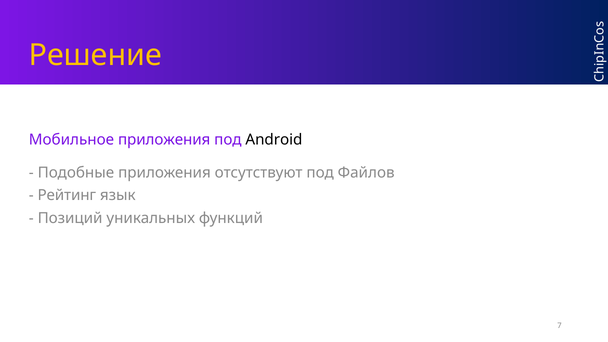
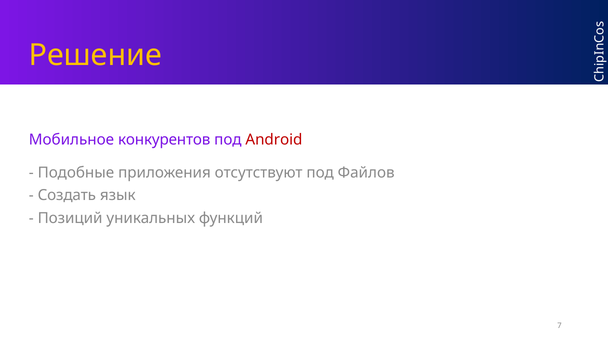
Мобильное приложения: приложения -> конкурентов (164, 140)
Android colour: black -> red (274, 140)
Рейтинг: Рейтинг -> Создать (67, 195)
